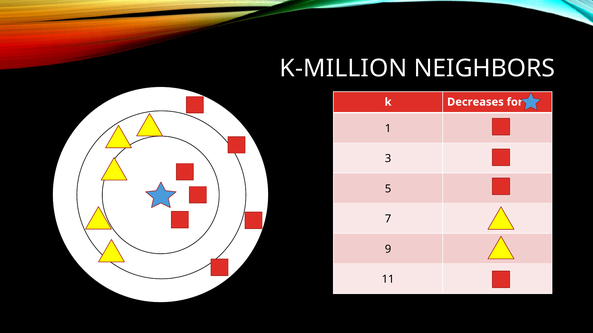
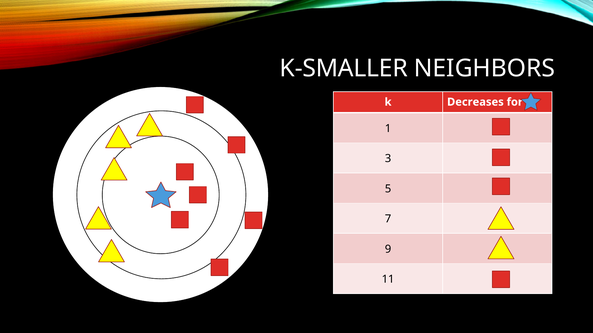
K-MILLION: K-MILLION -> K-SMALLER (344, 68)
